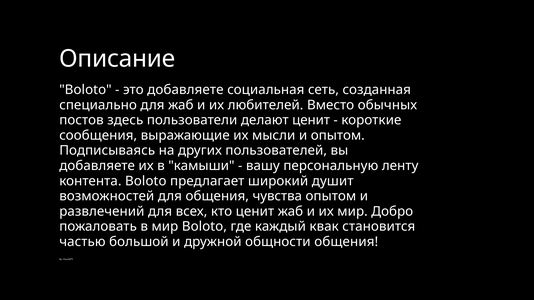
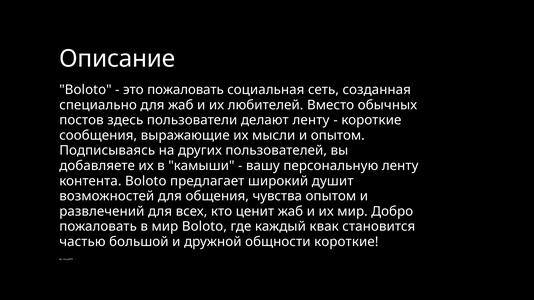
это добавляете: добавляете -> пожаловать (186, 90)
делают ценит: ценит -> ленту (311, 120)
общности общения: общения -> короткие (346, 242)
